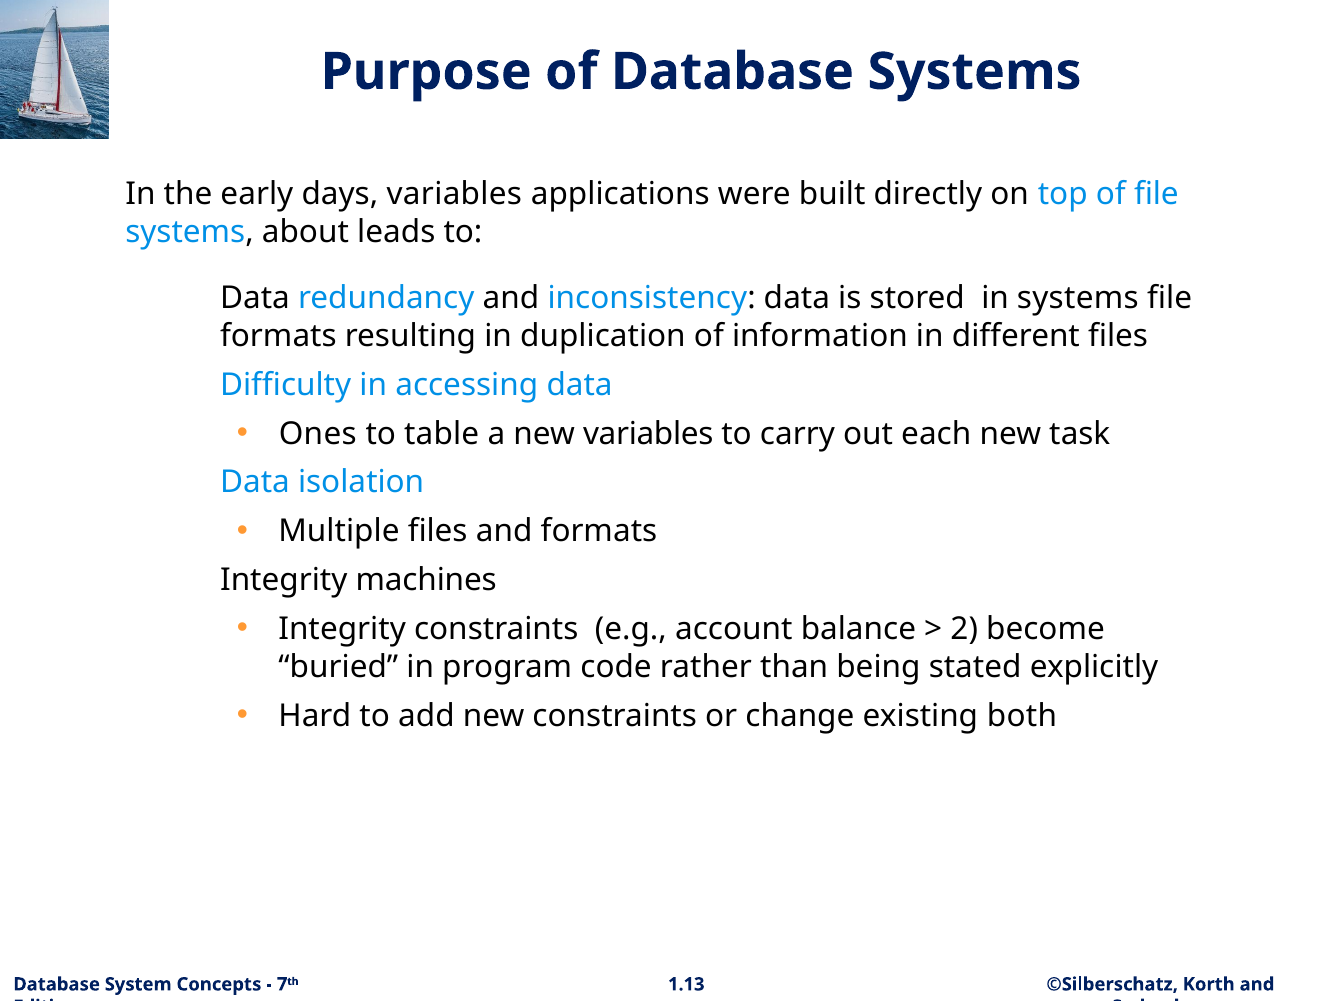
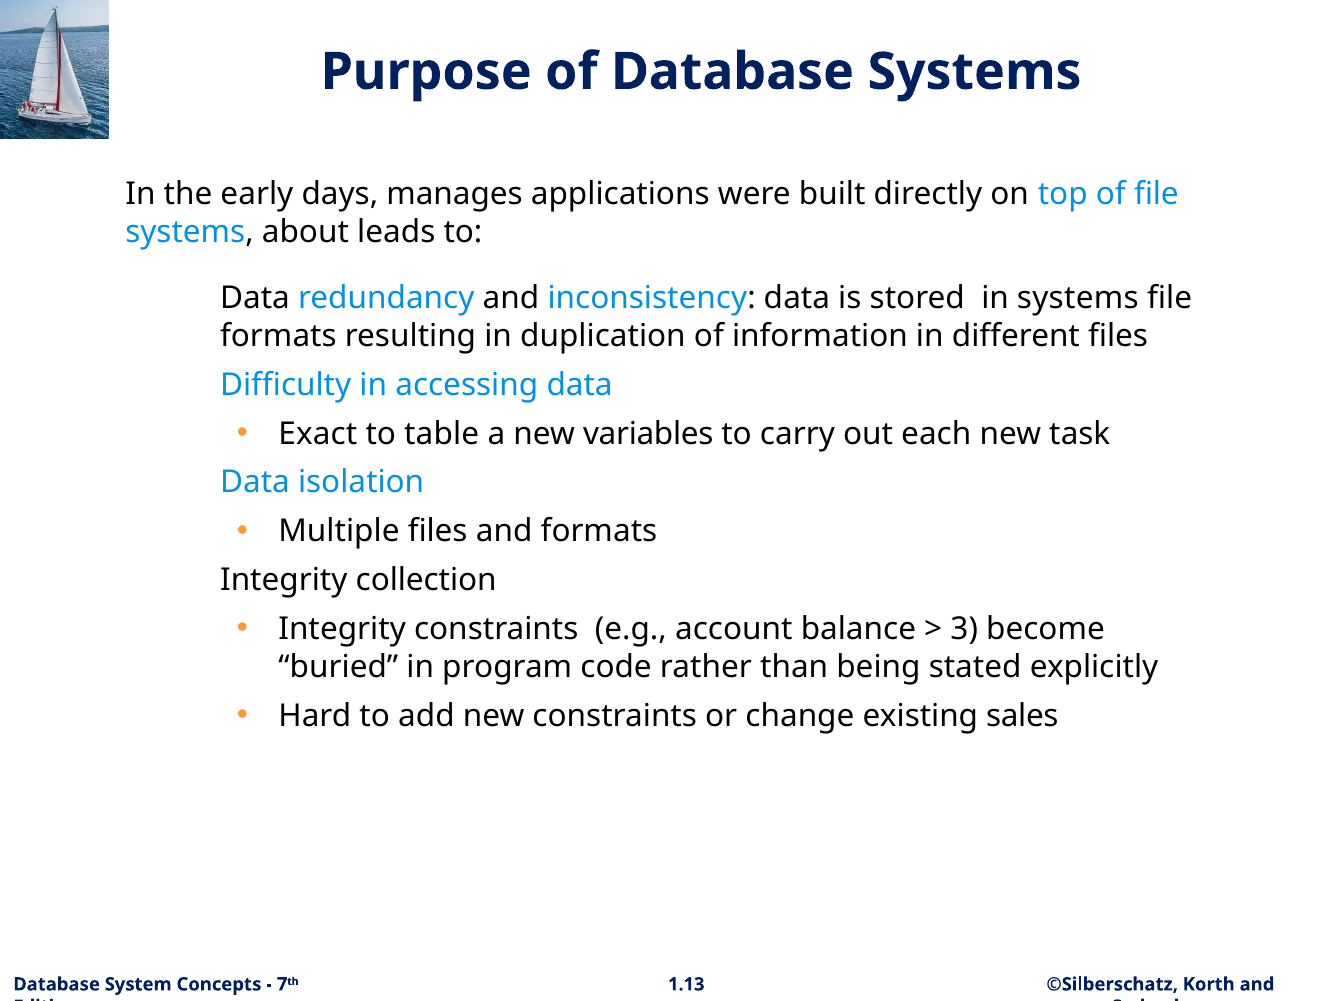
days variables: variables -> manages (455, 194)
Ones: Ones -> Exact (318, 433)
machines: machines -> collection (426, 580)
2: 2 -> 3 (964, 629)
both: both -> sales (1022, 715)
